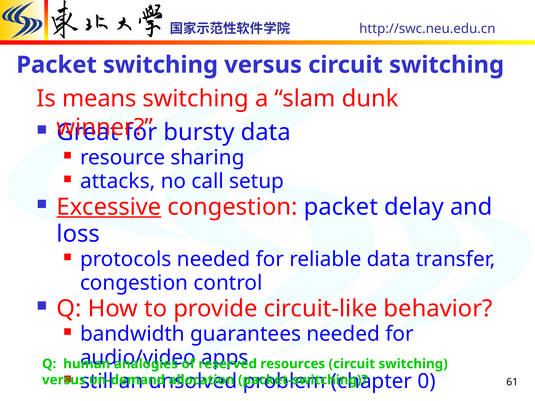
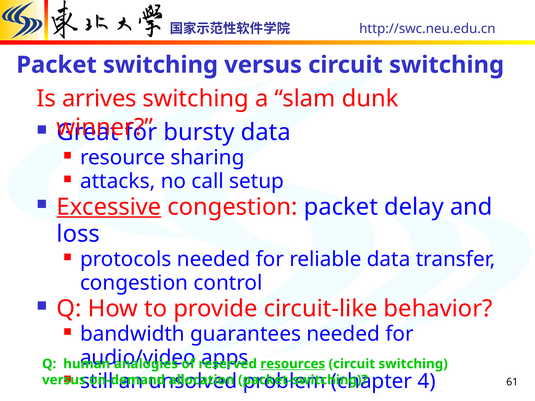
means: means -> arrives (99, 99)
resources underline: none -> present (293, 364)
0: 0 -> 4 (427, 382)
